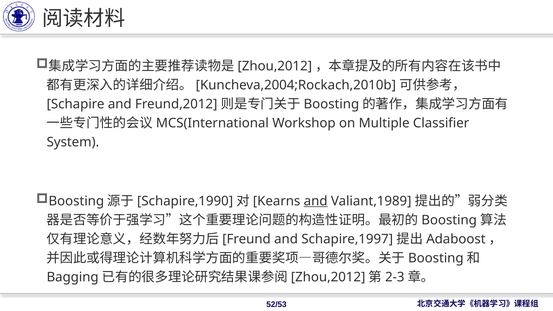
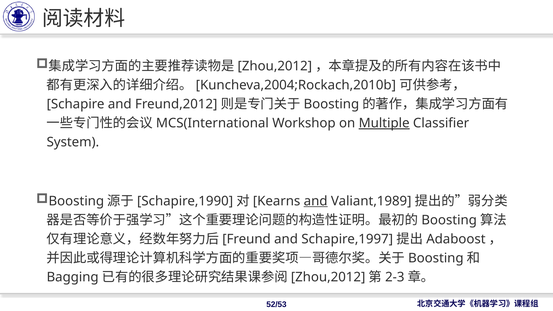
Multiple underline: none -> present (384, 123)
